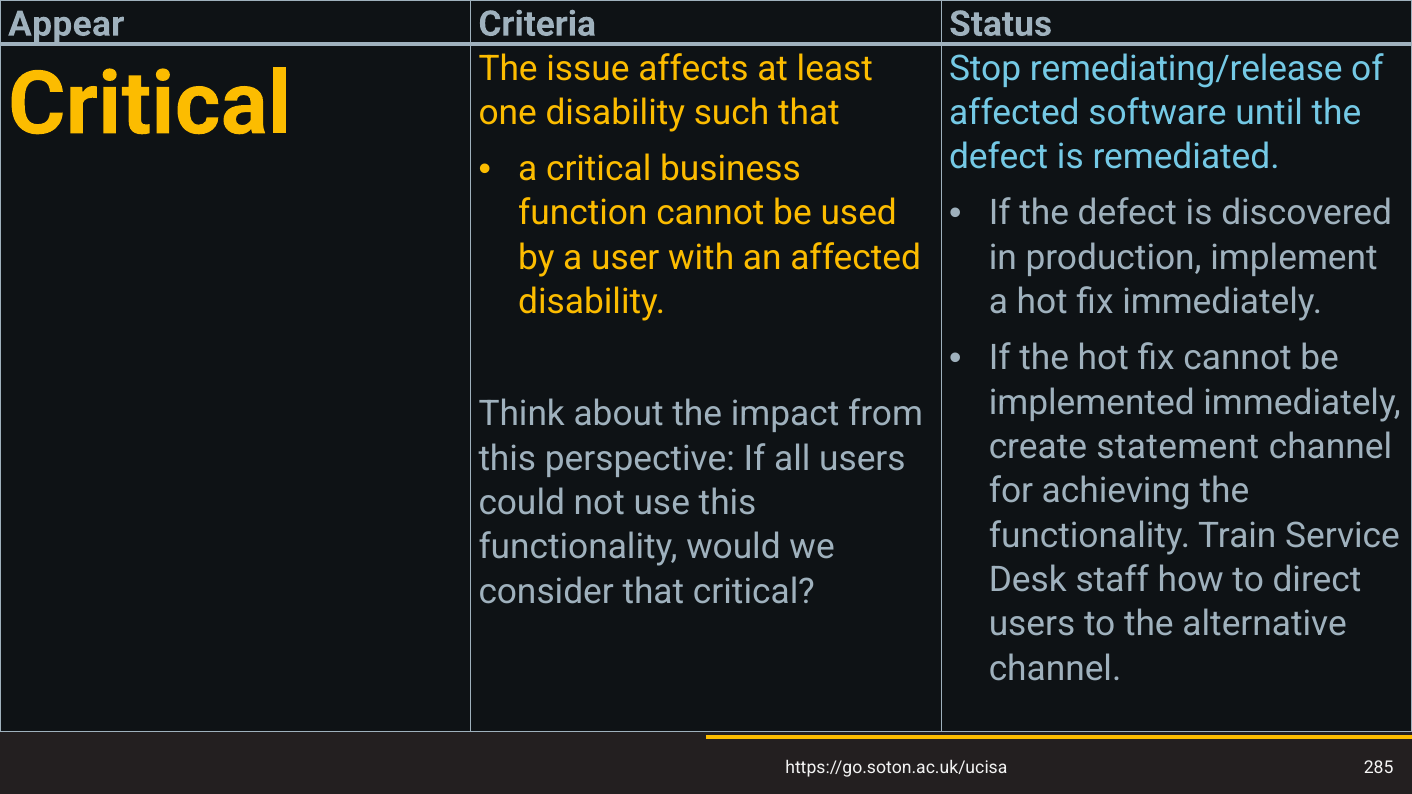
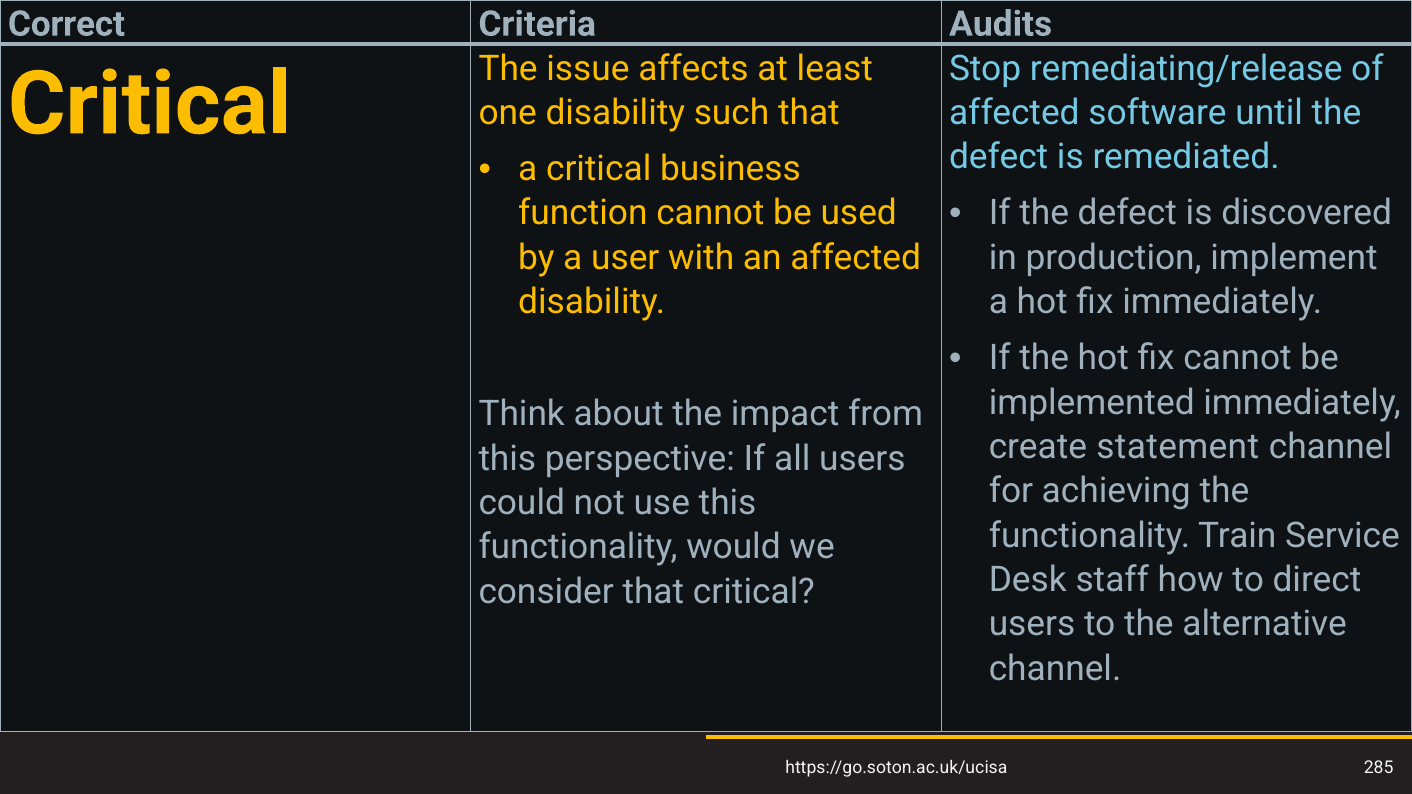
Appear: Appear -> Correct (66, 24)
Status: Status -> Audits (1001, 24)
